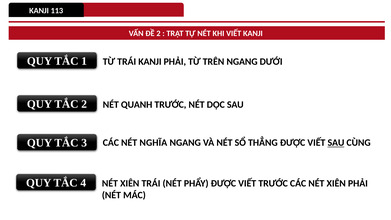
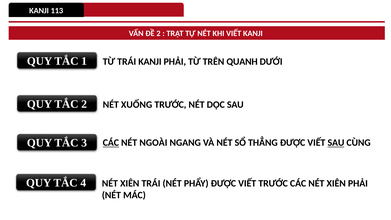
TRÊN NGANG: NGANG -> QUANH (242, 62)
QUANH: QUANH -> XUỐNG (137, 105)
CÁC underline: none -> present (111, 143)
NGHĨA: NGHĨA -> NGOÀI (153, 143)
